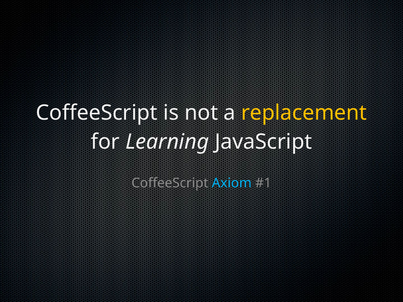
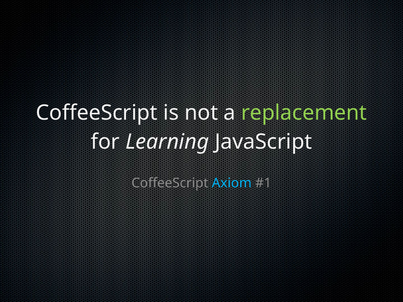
replacement colour: yellow -> light green (304, 113)
